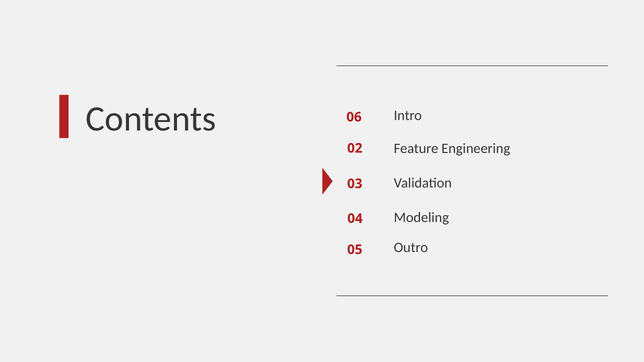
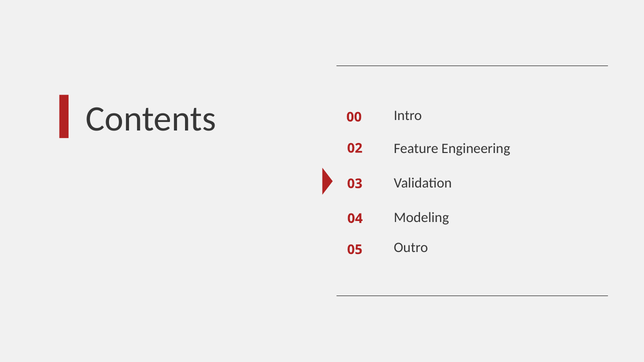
06: 06 -> 00 (354, 117)
